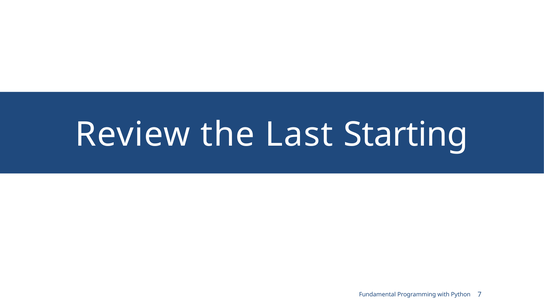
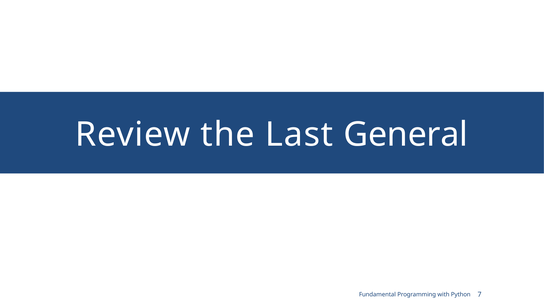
Starting: Starting -> General (406, 135)
